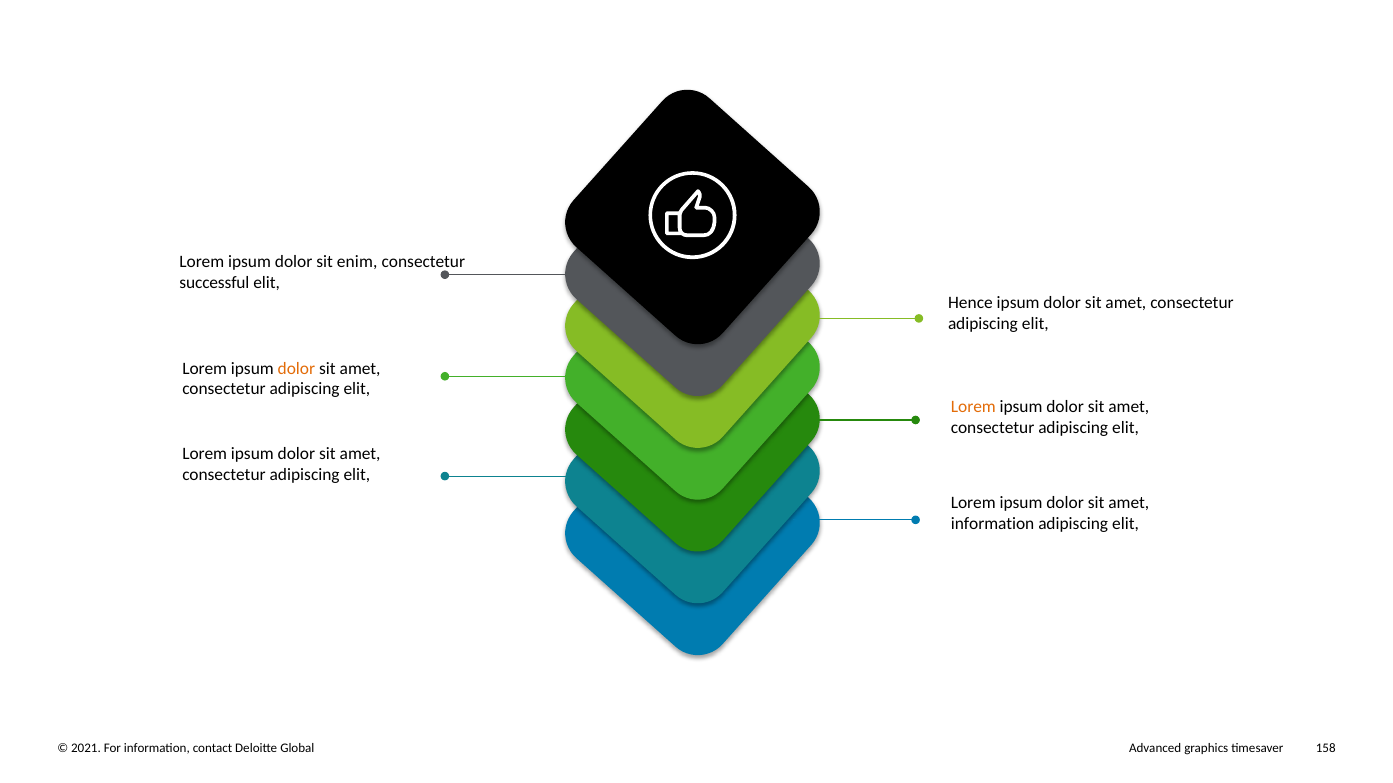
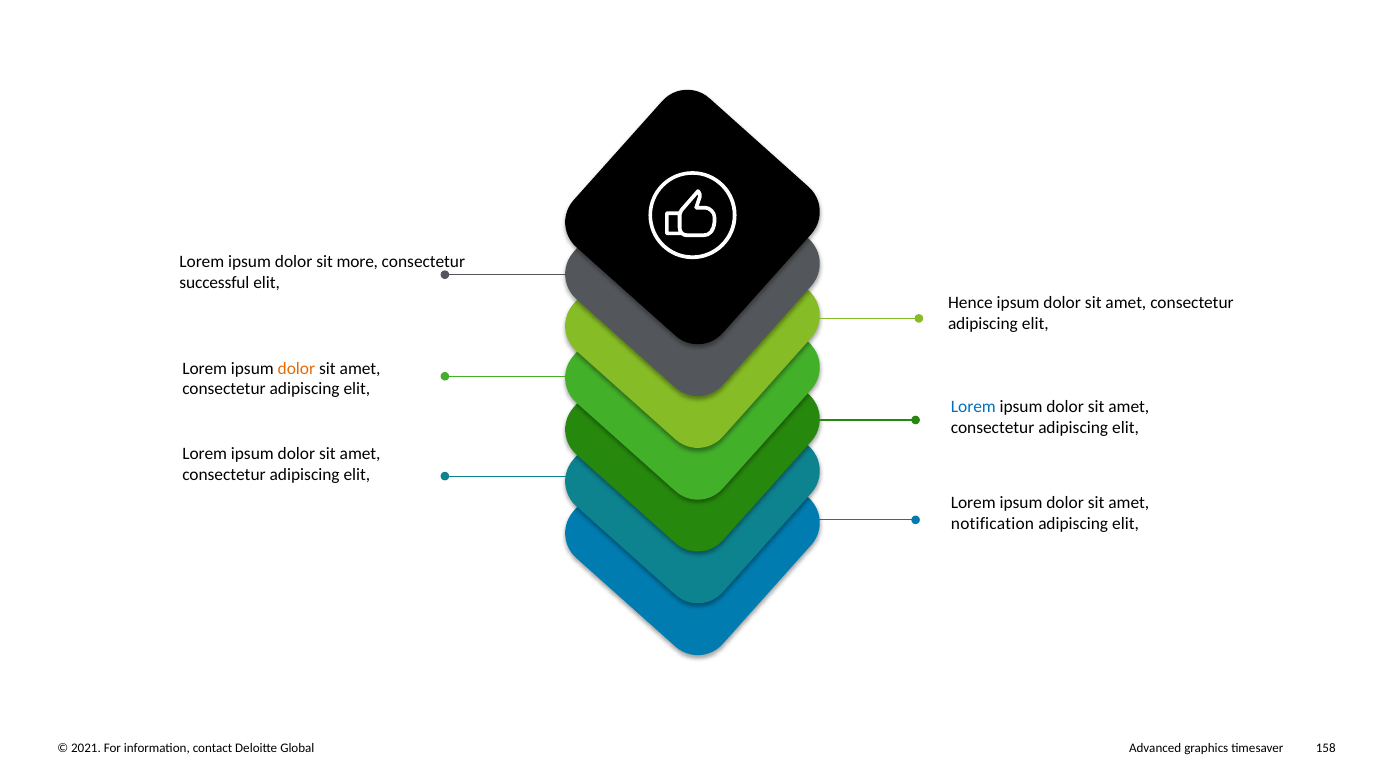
enim: enim -> more (357, 262)
Lorem colour: orange -> blue (973, 408)
information: information -> notification (993, 524)
